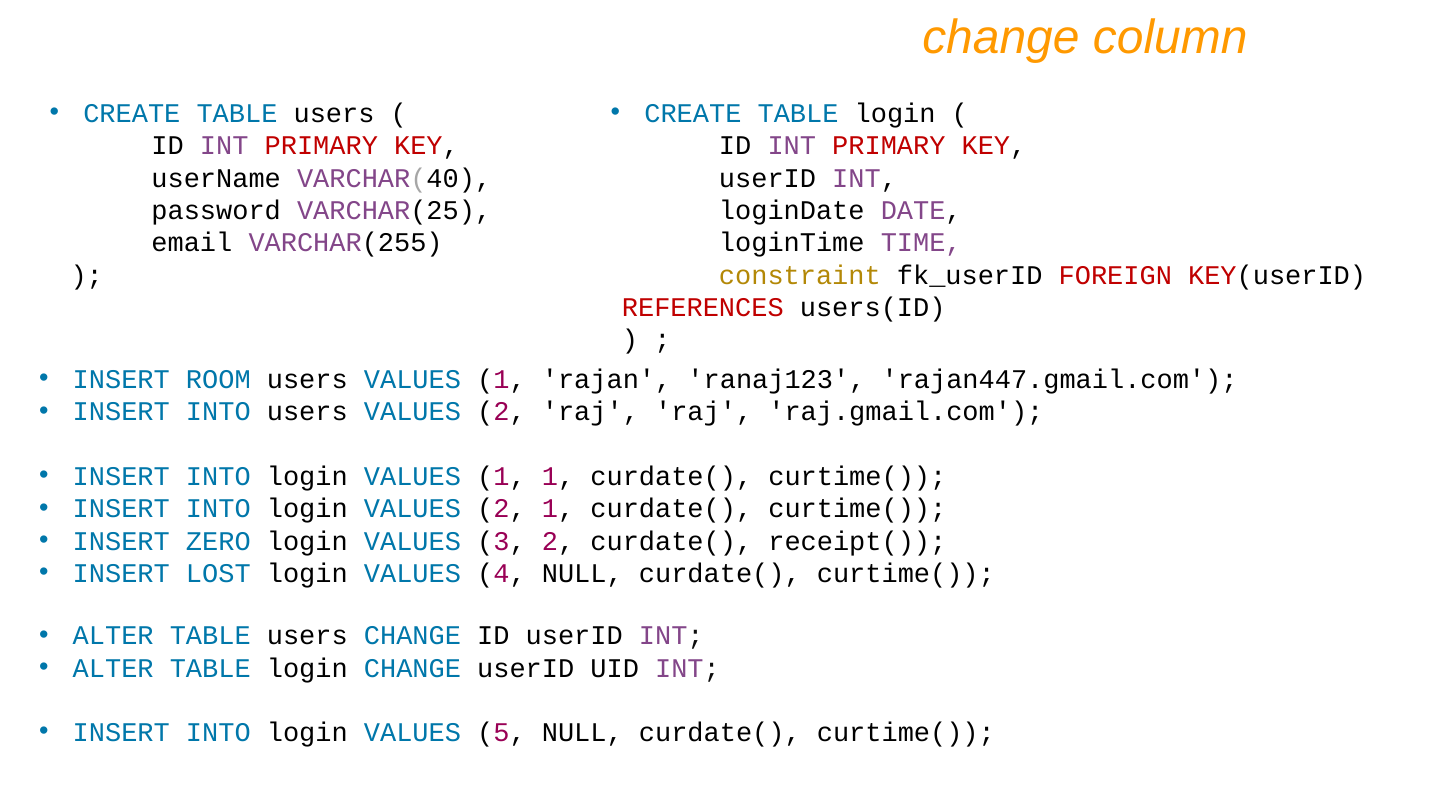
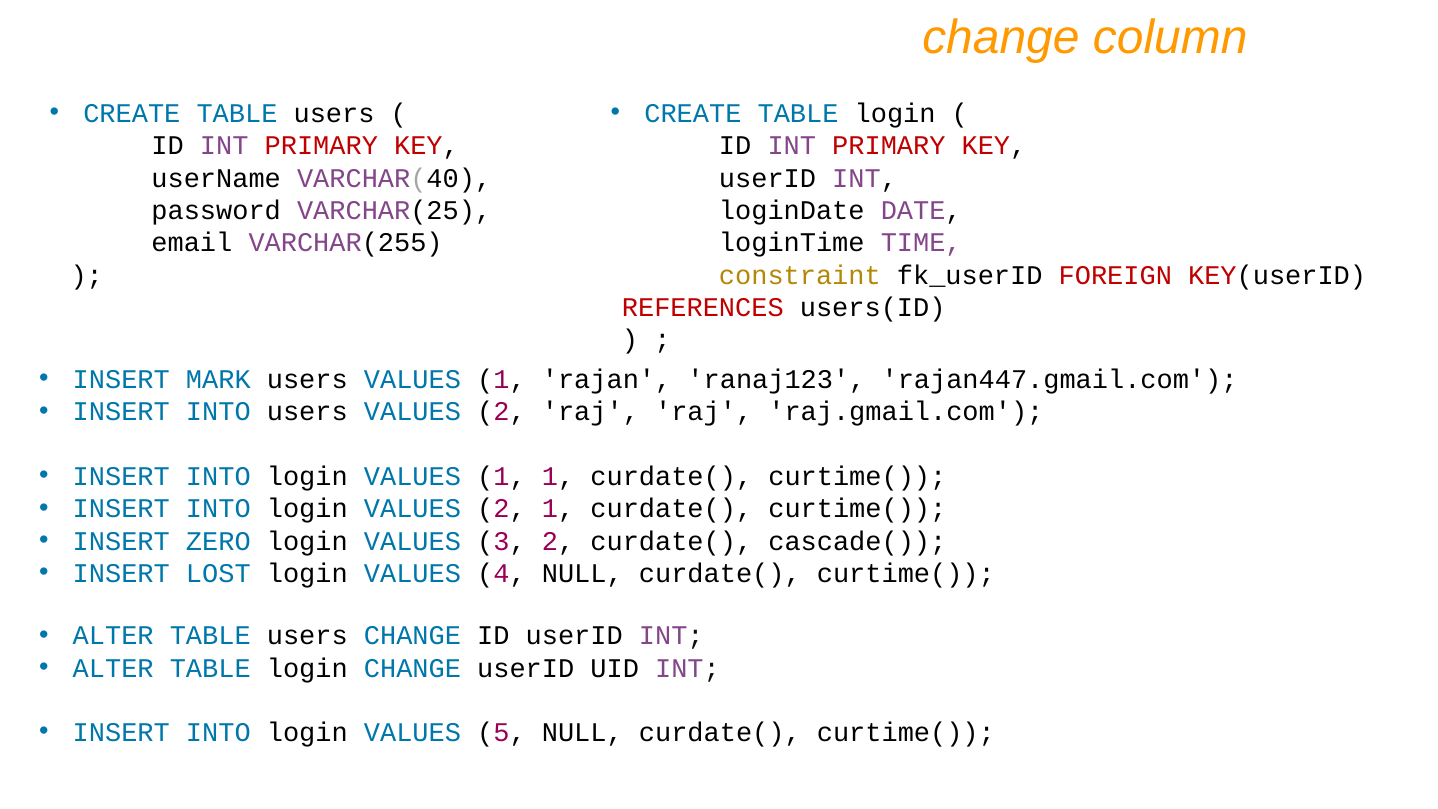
ROOM: ROOM -> MARK (218, 379)
receipt(: receipt( -> cascade( (857, 541)
